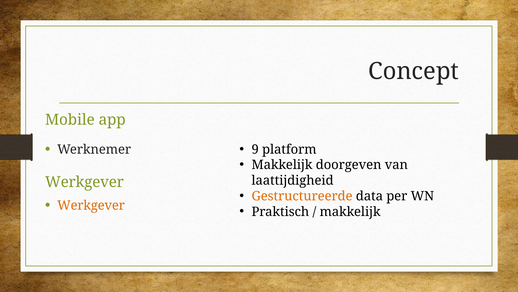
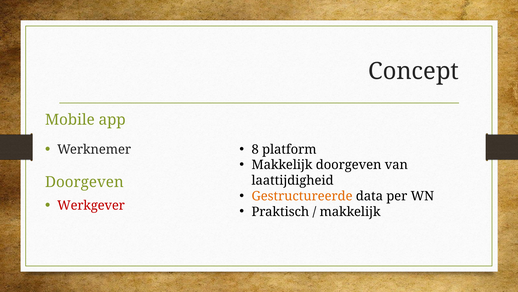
9: 9 -> 8 (255, 149)
Werkgever: Werkgever -> Doorgeven (84, 182)
Werkgever colour: orange -> red (91, 205)
